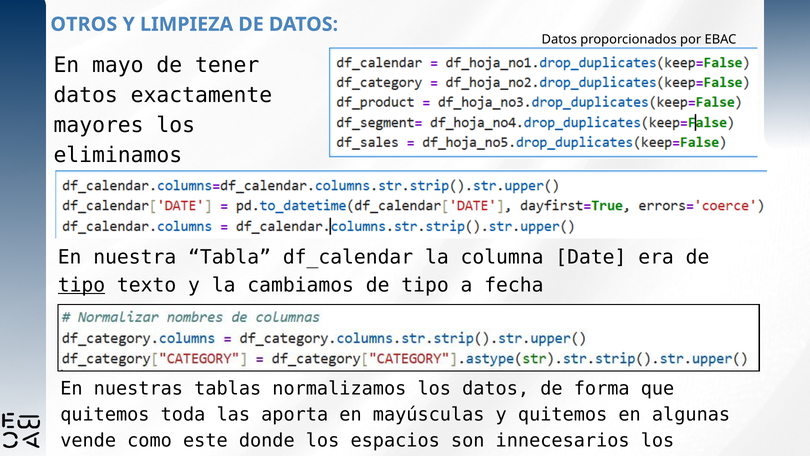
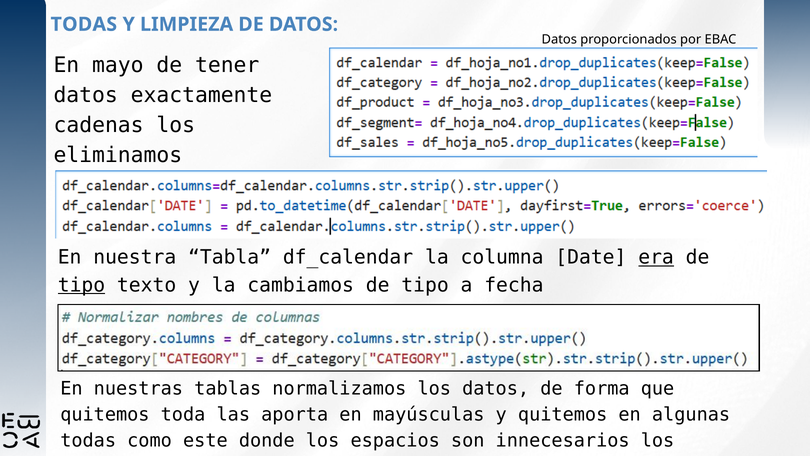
OTROS: OTROS -> TODAS (84, 24)
mayores: mayores -> cadenas (99, 125)
era underline: none -> present (656, 257)
vende: vende -> todas (88, 440)
